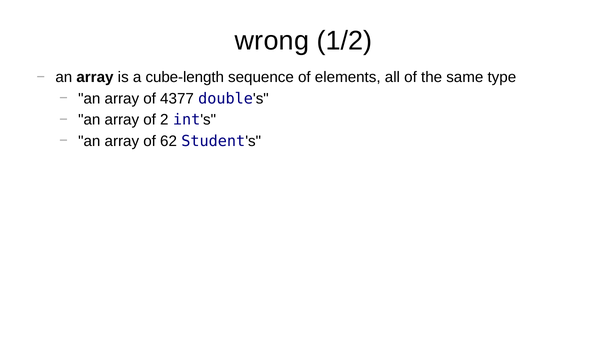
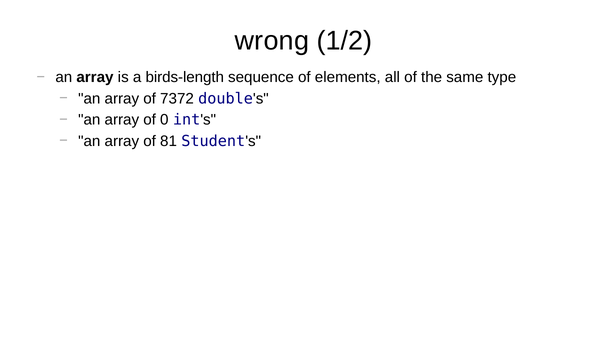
cube-length: cube-length -> birds-length (185, 77)
4377: 4377 -> 7372 (177, 98)
2: 2 -> 0 (164, 120)
62: 62 -> 81 (169, 141)
